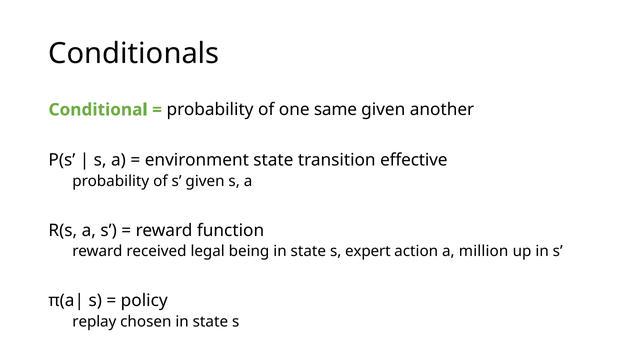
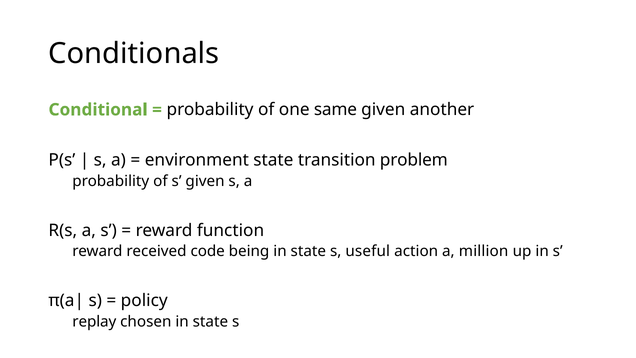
effective: effective -> problem (414, 160)
legal: legal -> code (208, 251)
expert: expert -> useful (368, 251)
